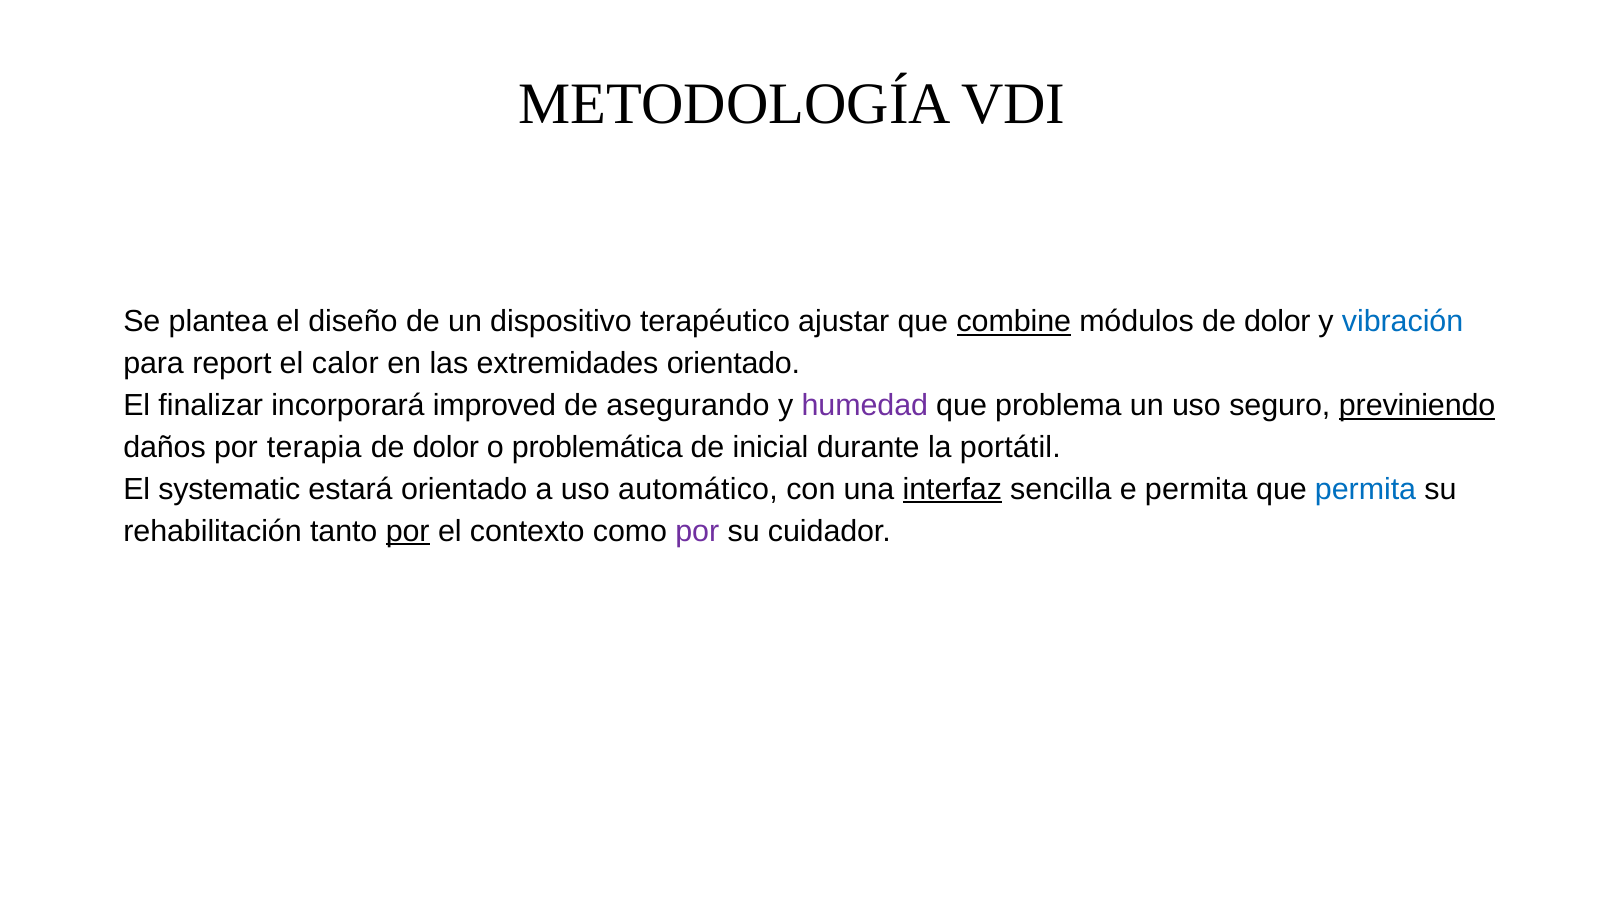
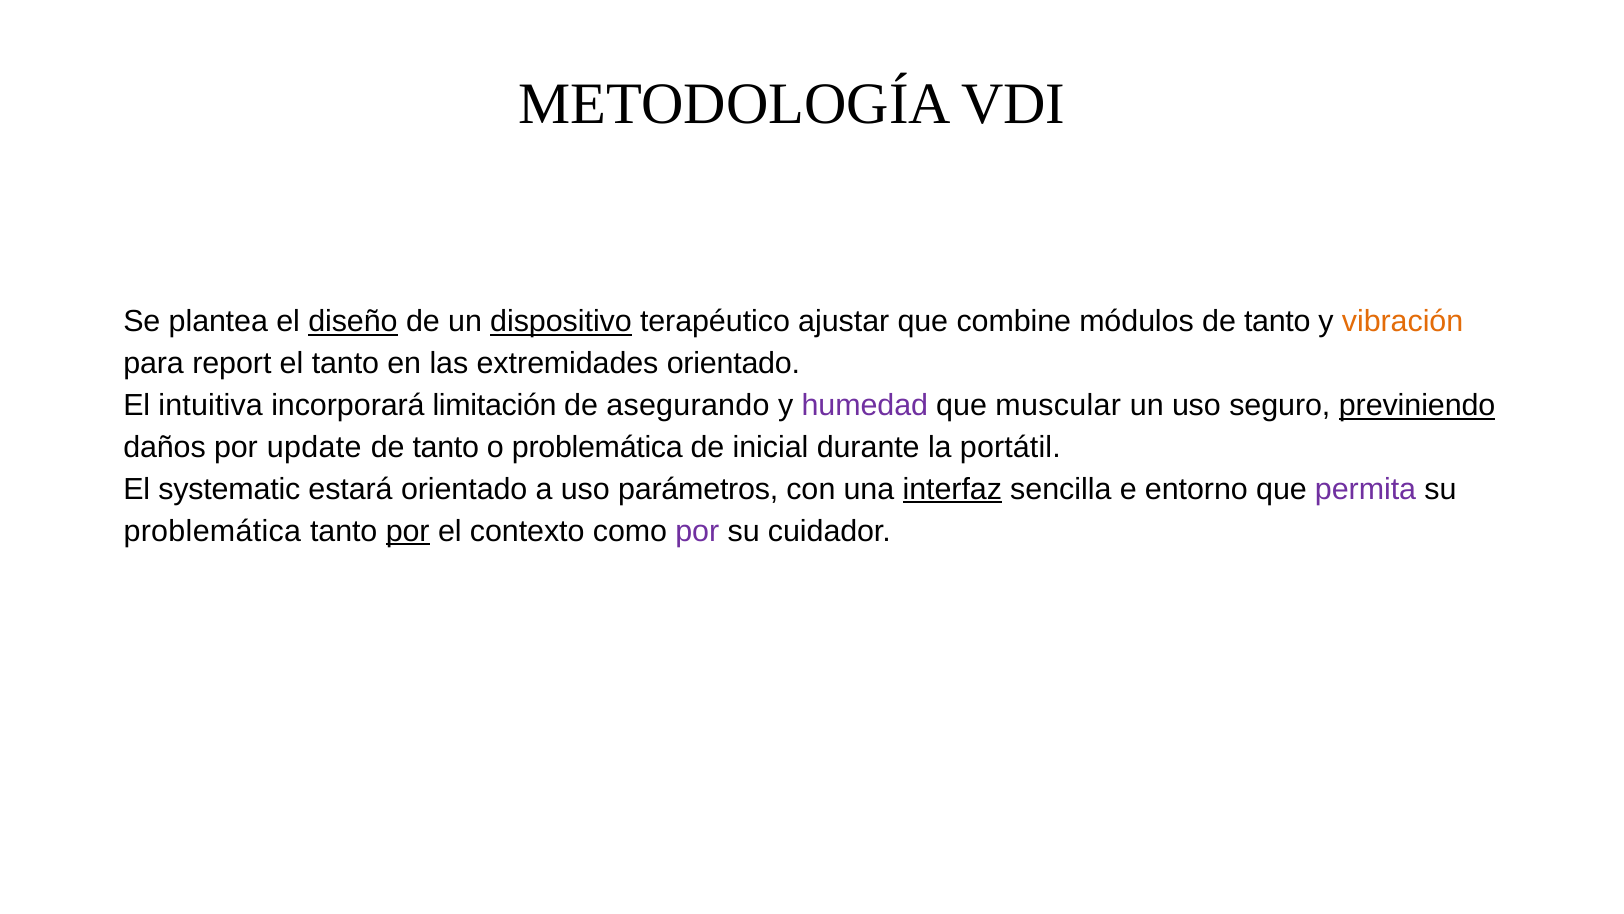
diseño underline: none -> present (353, 322)
dispositivo underline: none -> present (561, 322)
combine underline: present -> none (1014, 322)
módulos de dolor: dolor -> tanto (1277, 322)
vibración colour: blue -> orange (1403, 322)
el calor: calor -> tanto (345, 363)
finalizar: finalizar -> intuitiva (211, 405)
improved: improved -> limitación (495, 405)
problema: problema -> muscular (1058, 405)
terapia: terapia -> update (314, 447)
dolor: dolor -> tanto (446, 447)
automático: automático -> parámetros (698, 489)
e permita: permita -> entorno (1196, 489)
permita colour: blue -> purple (1366, 489)
rehabilitación: rehabilitación -> problemática (212, 531)
